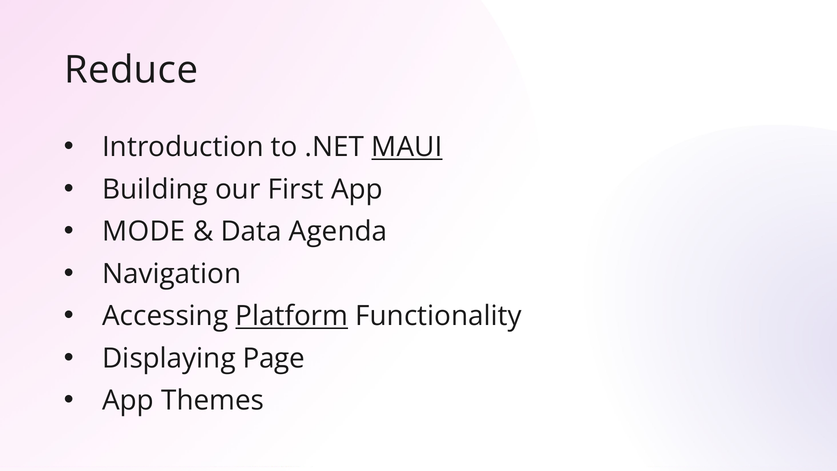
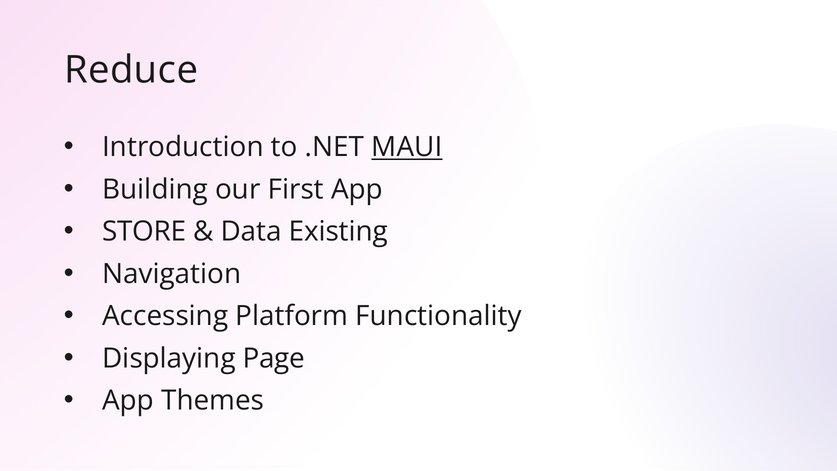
MODE: MODE -> STORE (144, 232)
Agenda: Agenda -> Existing (338, 232)
Platform underline: present -> none (292, 316)
